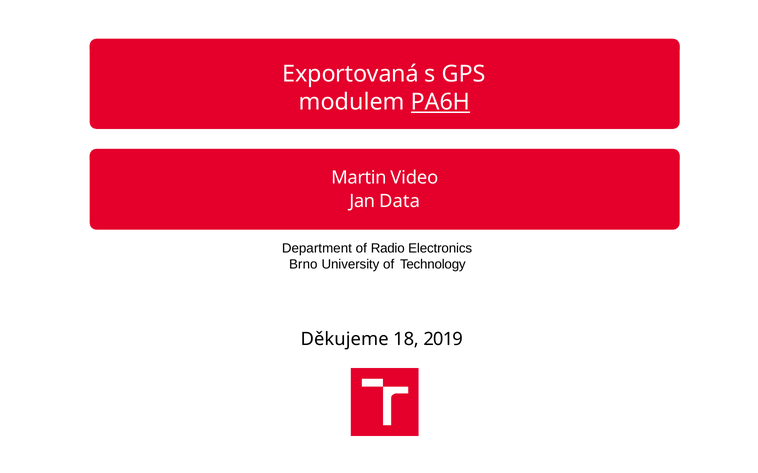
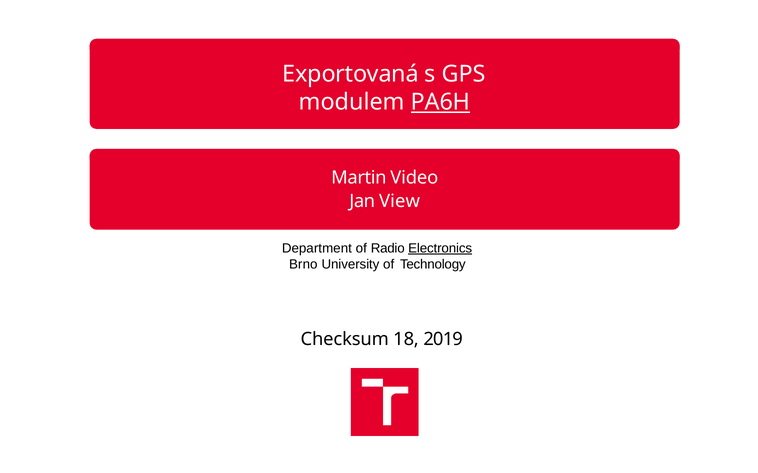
Data: Data -> View (400, 202)
Electronics underline: none -> present (440, 248)
Děkujeme: Děkujeme -> Checksum (345, 339)
